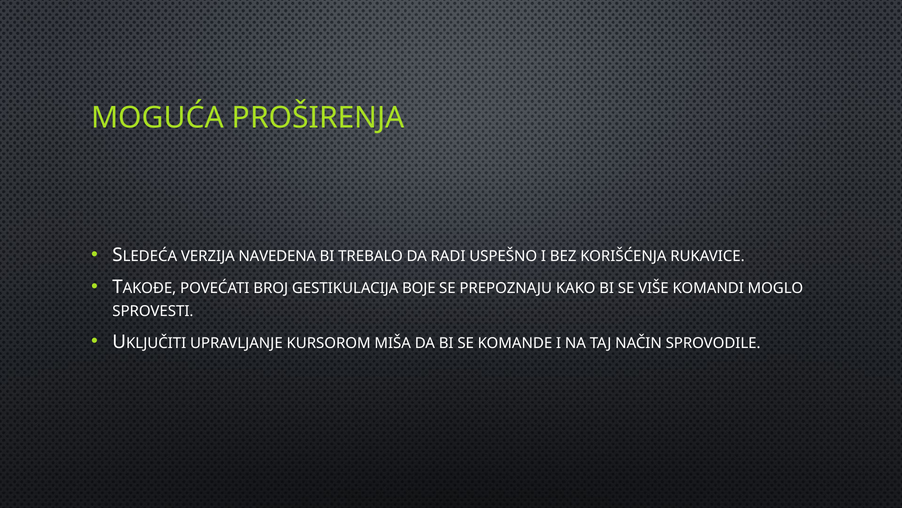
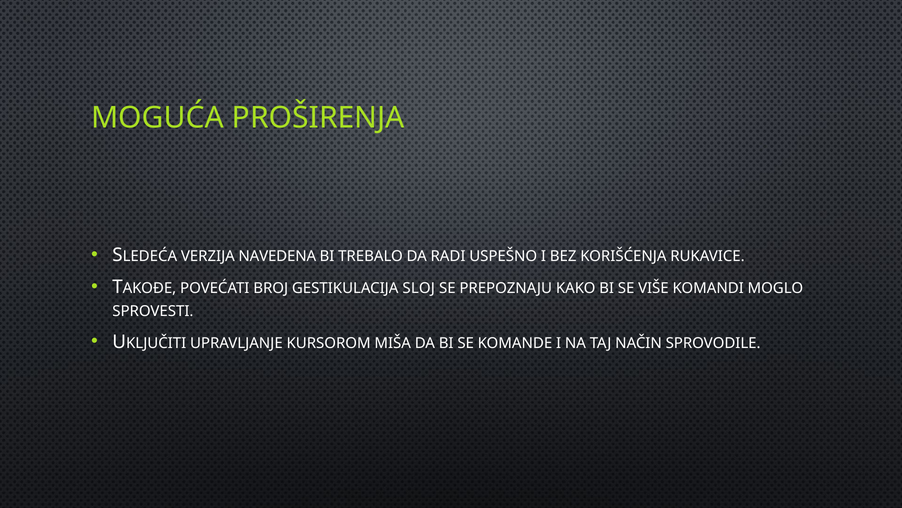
BOJE: BOJE -> SLOJ (419, 288)
